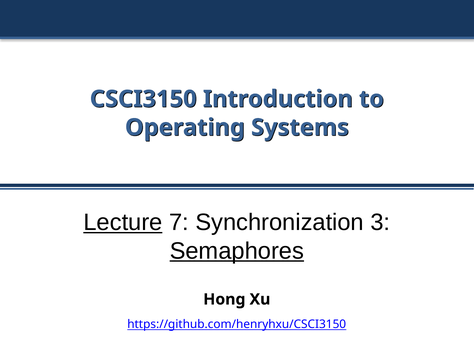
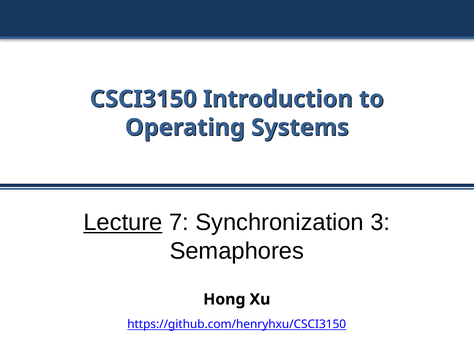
Semaphores underline: present -> none (237, 251)
